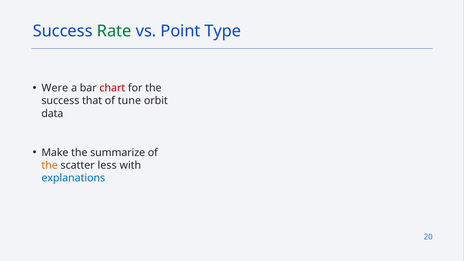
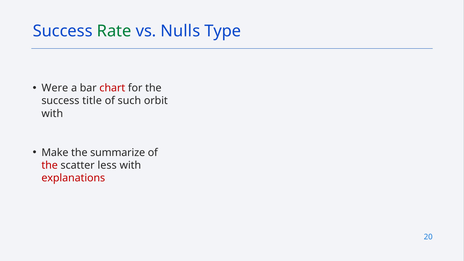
Point: Point -> Nulls (180, 31)
that: that -> title (92, 101)
tune: tune -> such (129, 101)
data: data -> with (52, 114)
the colour: orange -> red (50, 165)
explanations colour: blue -> red (73, 178)
